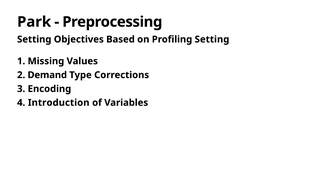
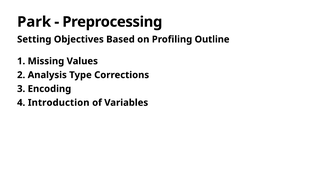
Profiling Setting: Setting -> Outline (212, 39)
Demand: Demand -> Analysis (47, 75)
